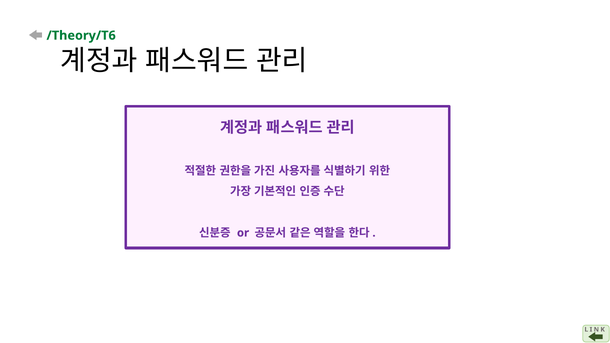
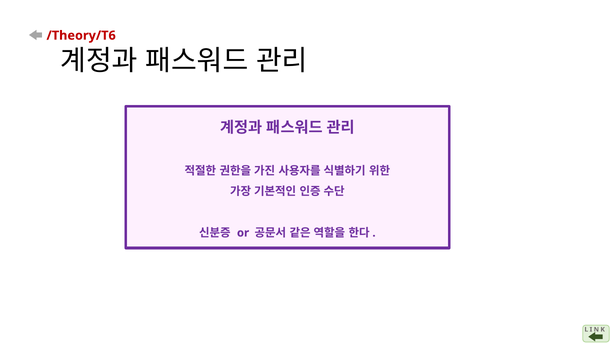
/Theory/T6 colour: green -> red (81, 36)
